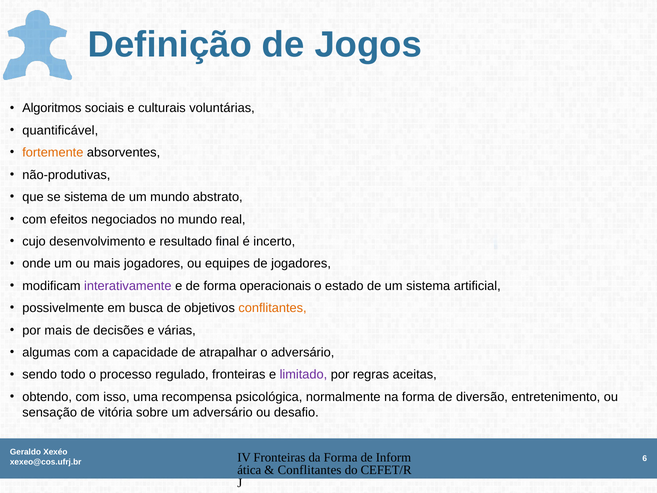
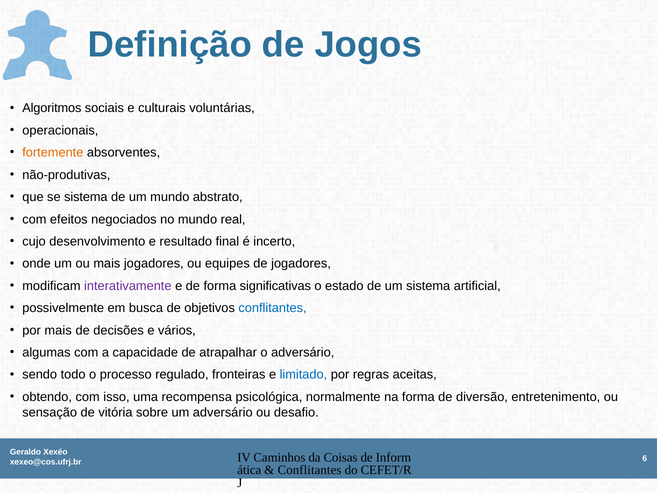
quantificável: quantificável -> operacionais (60, 130)
operacionais: operacionais -> significativas (275, 286)
conflitantes colour: orange -> blue (273, 308)
várias: várias -> vários (177, 330)
limitado colour: purple -> blue (303, 375)
IV Fronteiras: Fronteiras -> Caminhos (279, 457)
da Forma: Forma -> Coisas (341, 457)
